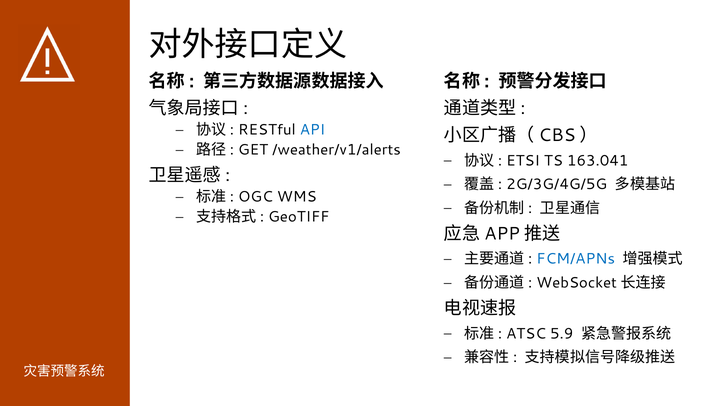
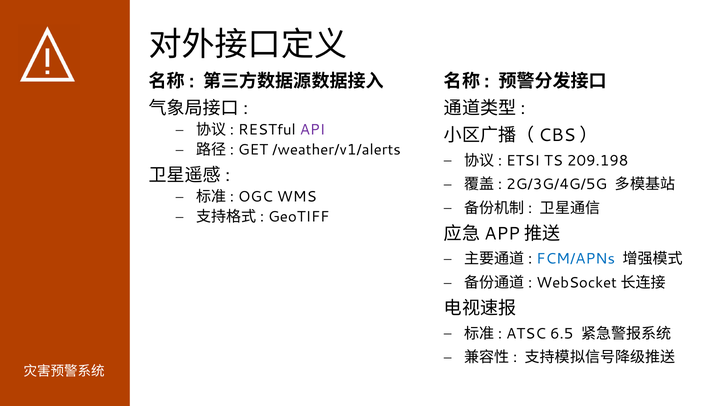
API colour: blue -> purple (312, 130)
163.041: 163.041 -> 209.198 (598, 160)
5.9: 5.9 -> 6.5 (562, 333)
